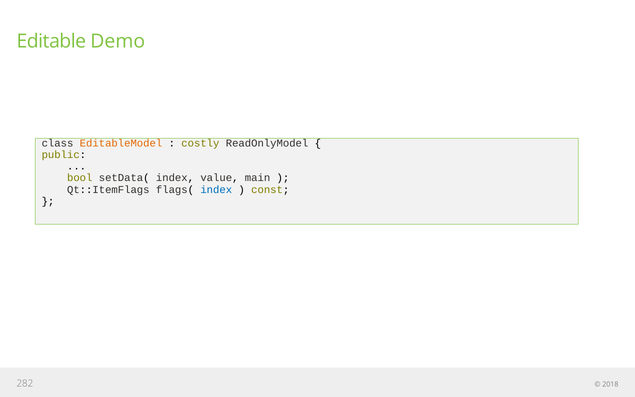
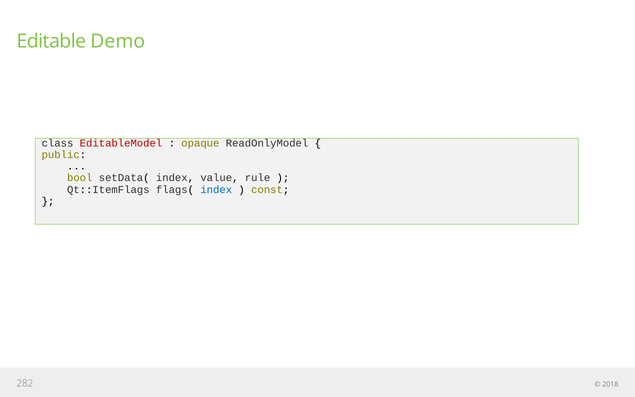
EditableModel colour: orange -> red (121, 143)
costly: costly -> opaque (200, 143)
main: main -> rule (258, 178)
